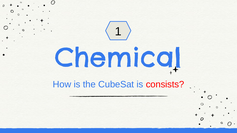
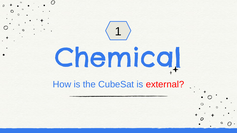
consists: consists -> external (165, 85)
